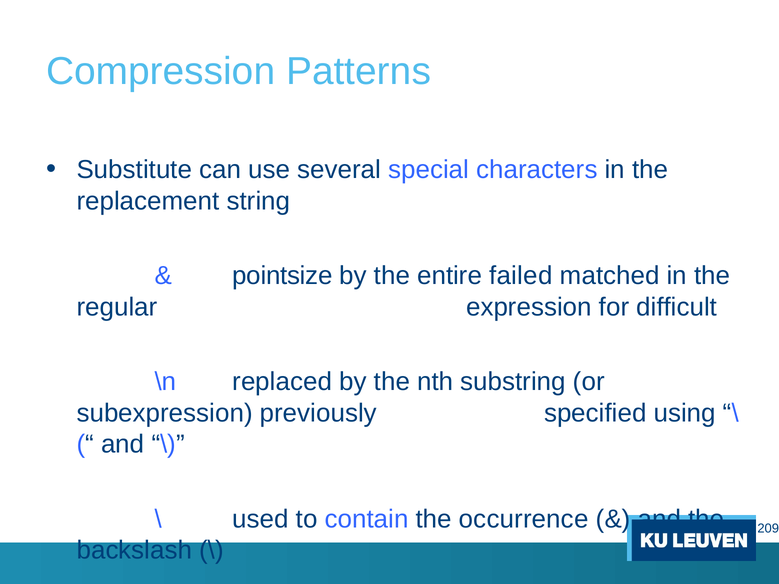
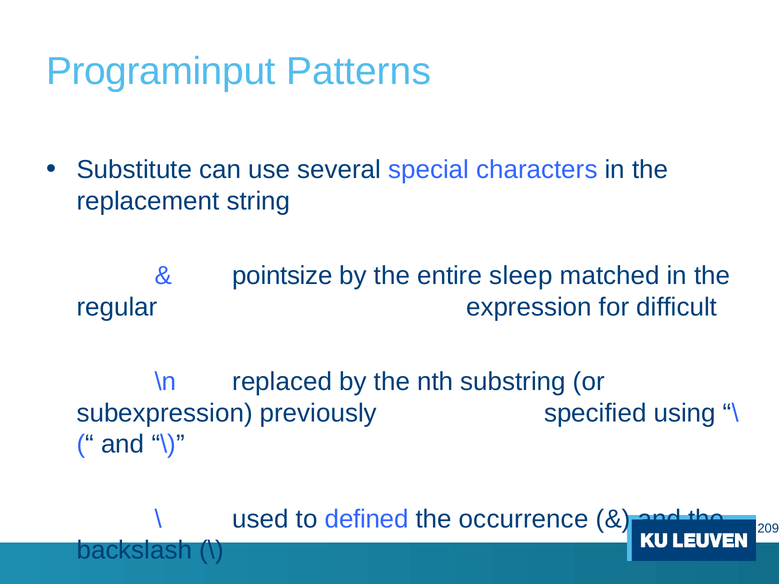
Compression: Compression -> Programinput (161, 71)
failed: failed -> sleep (521, 276)
contain: contain -> defined (367, 519)
